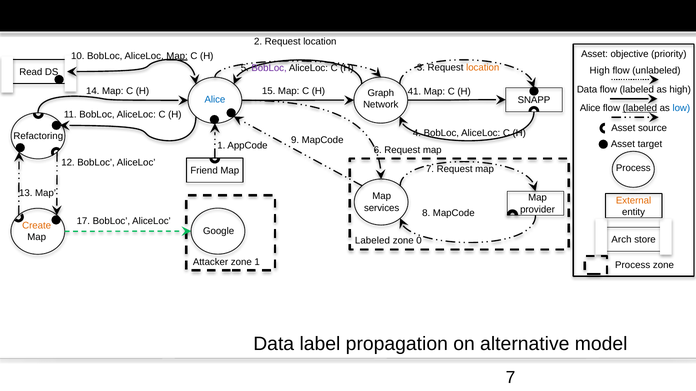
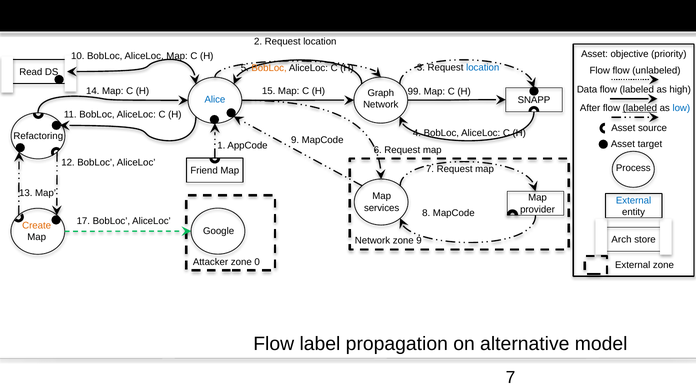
Map underline: present -> none (177, 56)
location colour: orange -> blue (483, 68)
BobLoc colour: purple -> orange (269, 68)
High: High -> Flow (600, 70)
41: 41 -> 99 (414, 92)
Alice: Alice -> After (590, 108)
External colour: orange -> blue (634, 201)
Labeled: Labeled -> Network (372, 241)
zone 0: 0 -> 9 (419, 241)
1: 1 -> 0 (257, 262)
Process: Process -> External (633, 265)
Data: Data -> Flow (274, 345)
